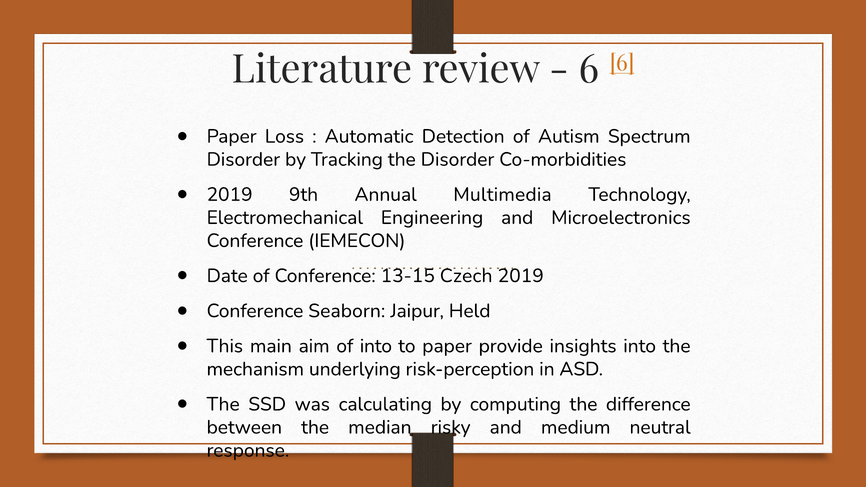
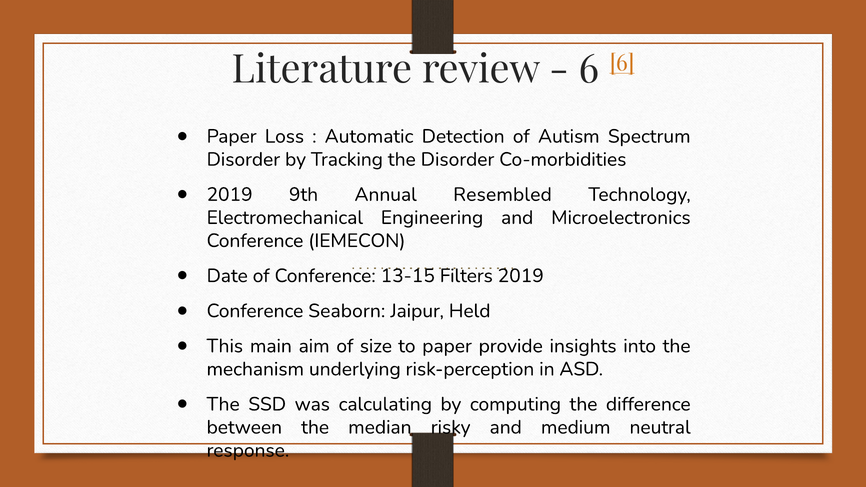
Multimedia: Multimedia -> Resembled (502, 195)
Czech: Czech -> Filters (466, 276)
of into: into -> size (376, 346)
